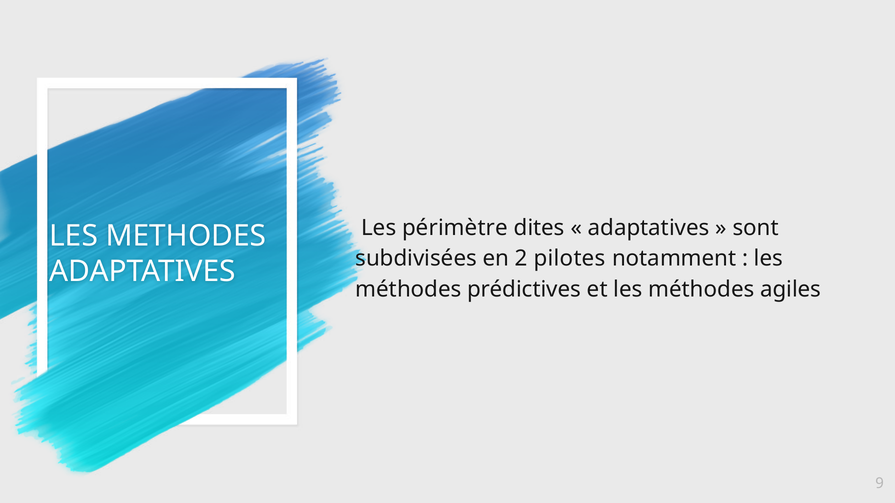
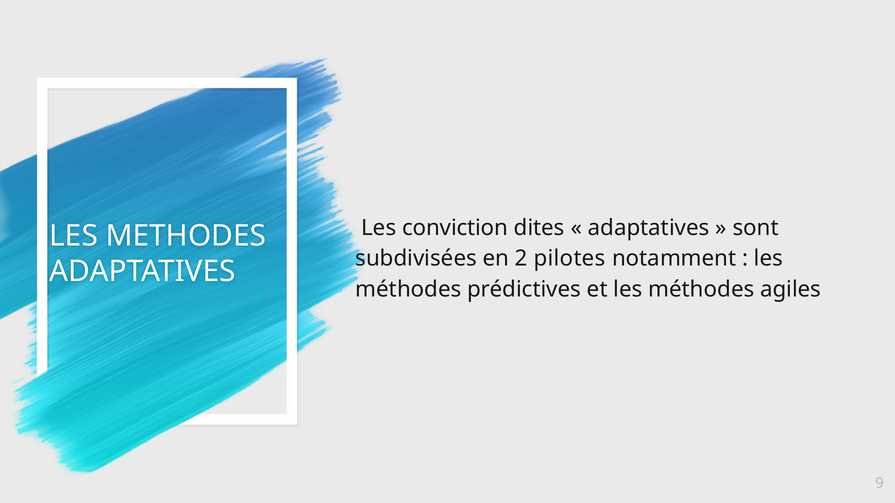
périmètre: périmètre -> conviction (455, 228)
